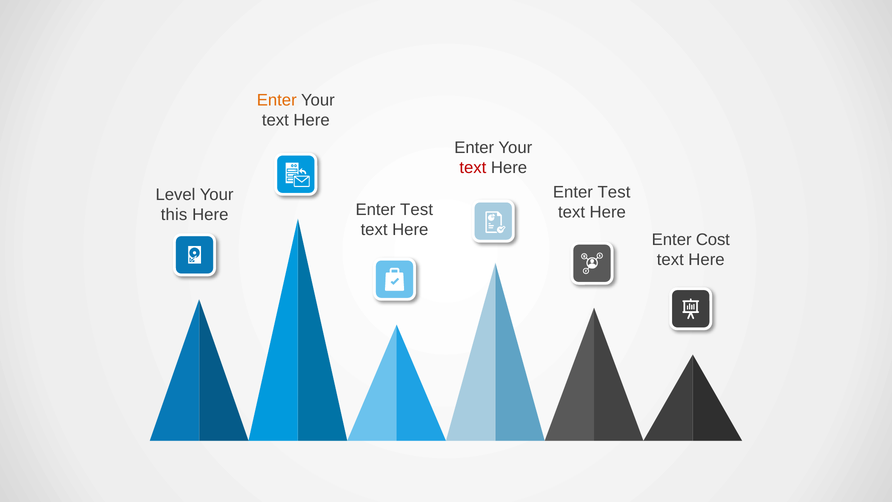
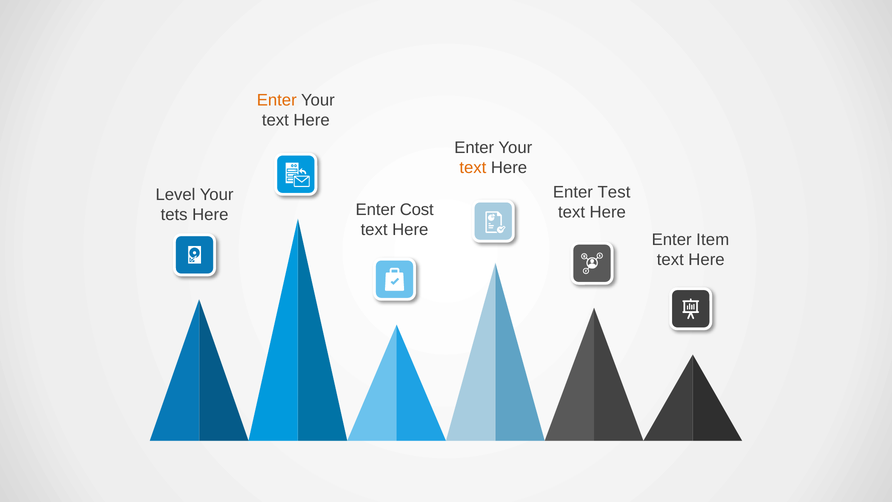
text colour: red -> orange (473, 168)
Test: Test -> Cost (417, 209)
this: this -> tets (174, 215)
Cost: Cost -> Item (713, 240)
